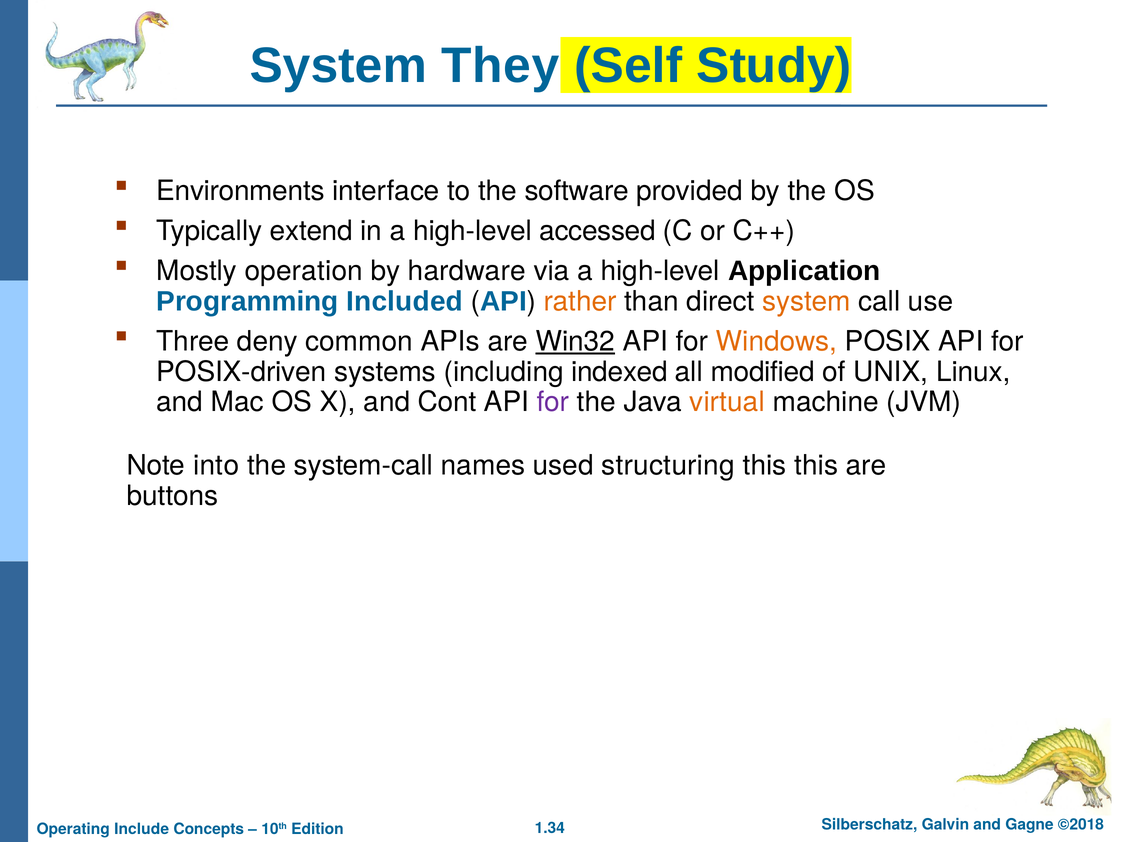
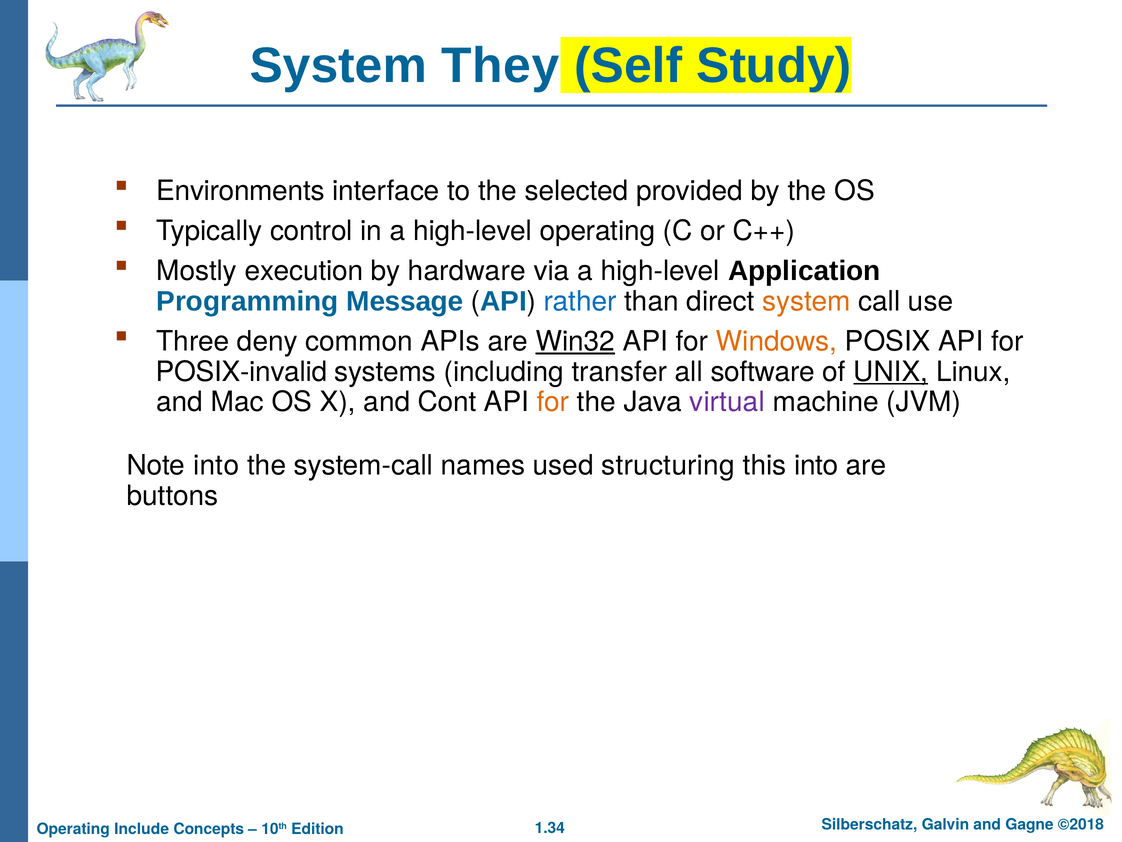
software: software -> selected (577, 191)
extend: extend -> control (311, 231)
high-level accessed: accessed -> operating (597, 231)
operation: operation -> execution (304, 271)
Included: Included -> Message (405, 301)
rather colour: orange -> blue (580, 301)
POSIX-driven: POSIX-driven -> POSIX-invalid (241, 372)
indexed: indexed -> transfer (619, 372)
modified: modified -> software (763, 372)
UNIX underline: none -> present (891, 372)
for colour: purple -> orange (553, 402)
virtual colour: orange -> purple (727, 402)
this this: this -> into (816, 465)
